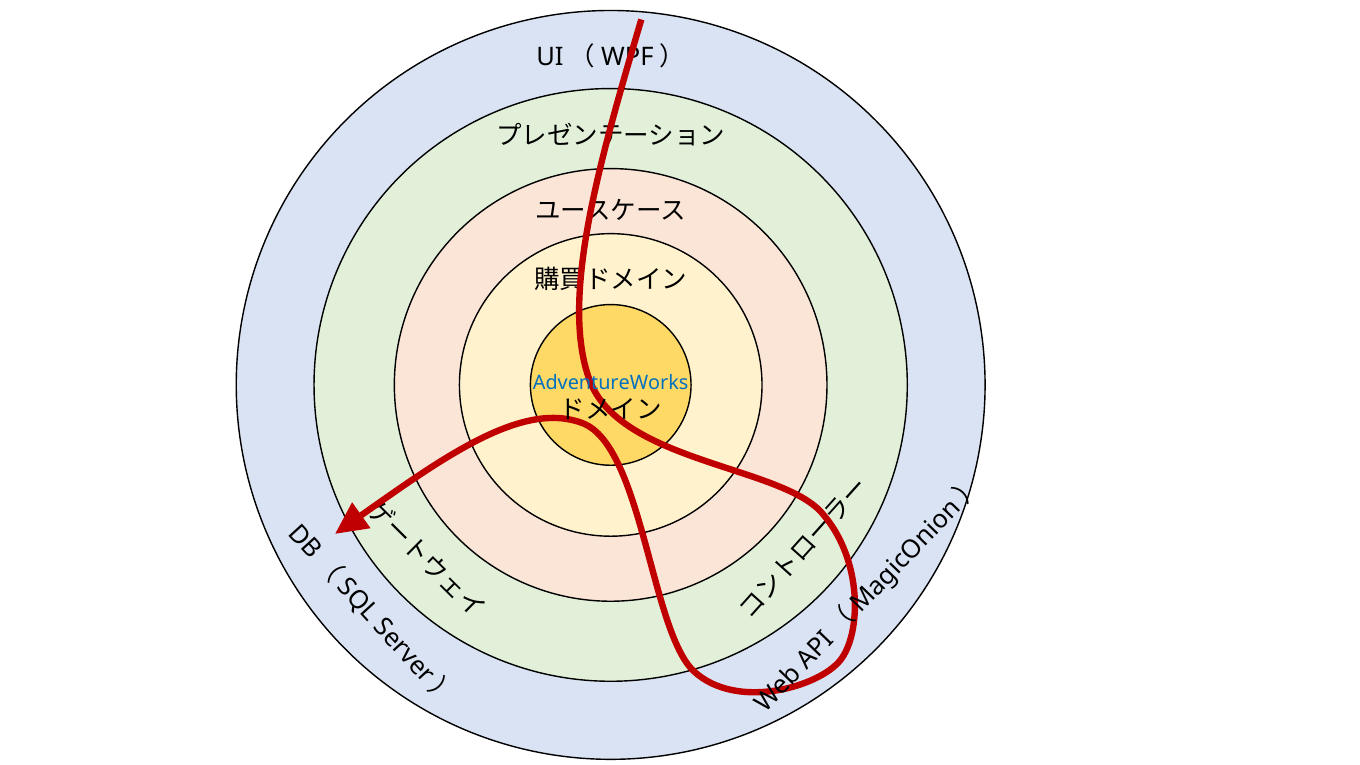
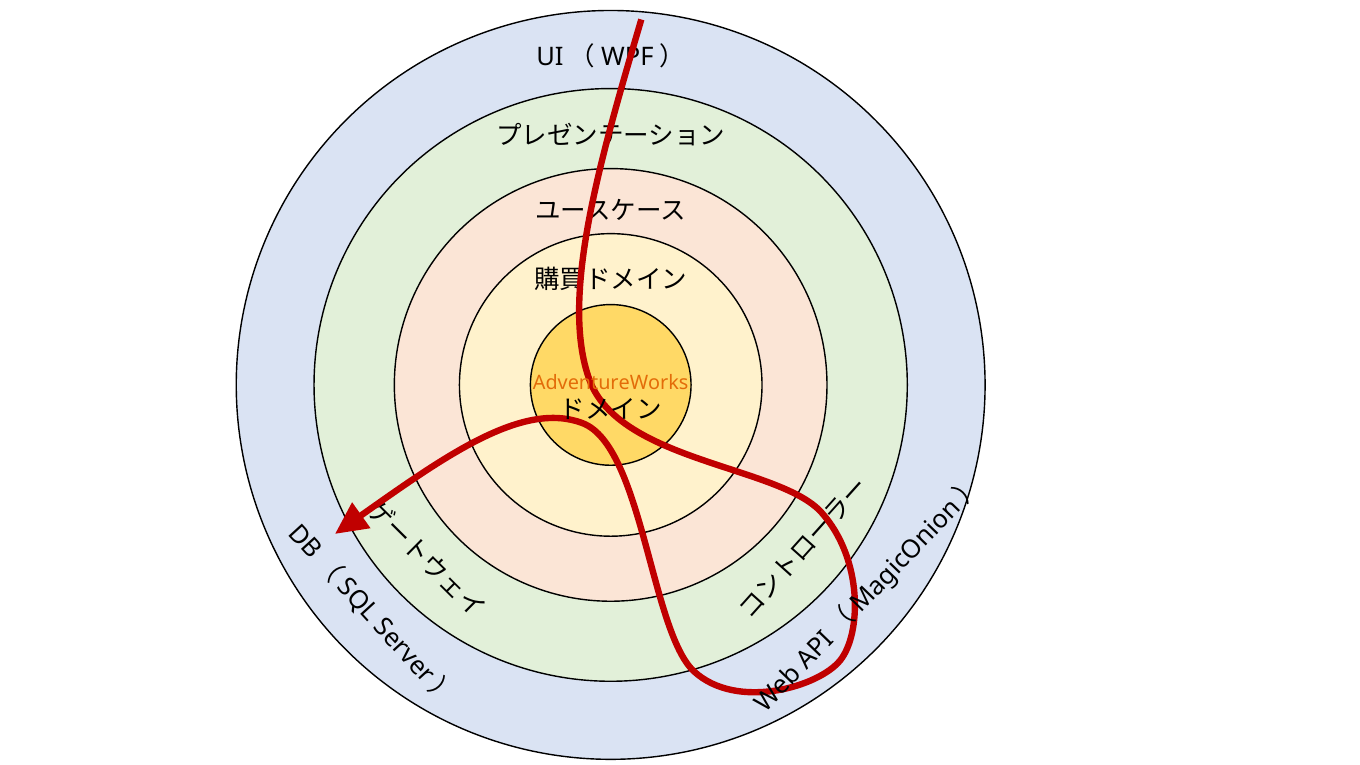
AdventureWorks colour: blue -> orange (611, 383)
